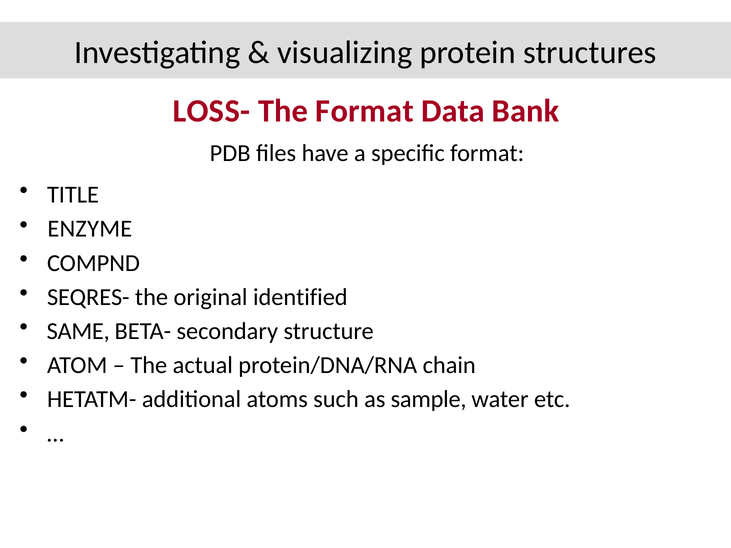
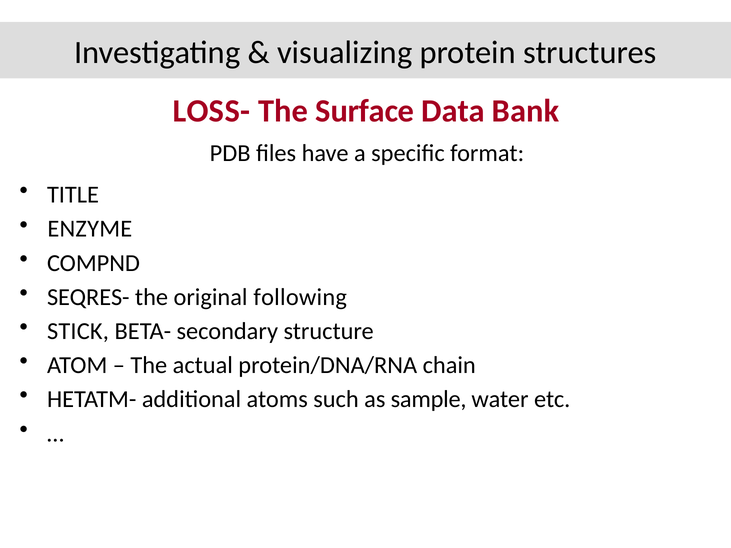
The Format: Format -> Surface (365, 111)
identified: identified -> following (300, 297)
SAME: SAME -> STICK (78, 331)
